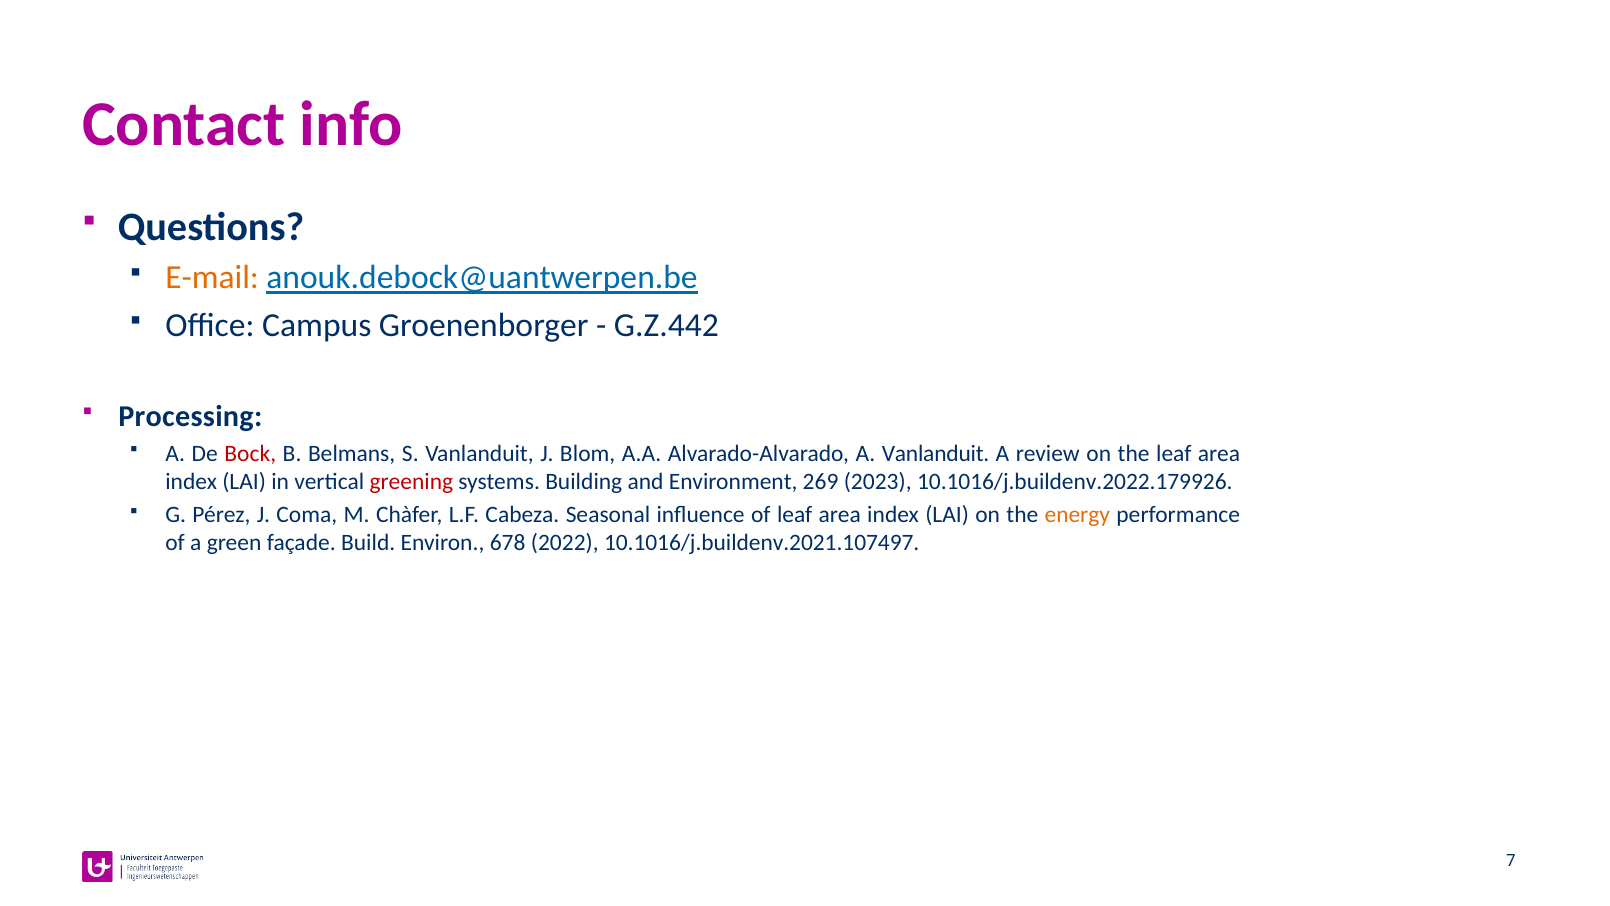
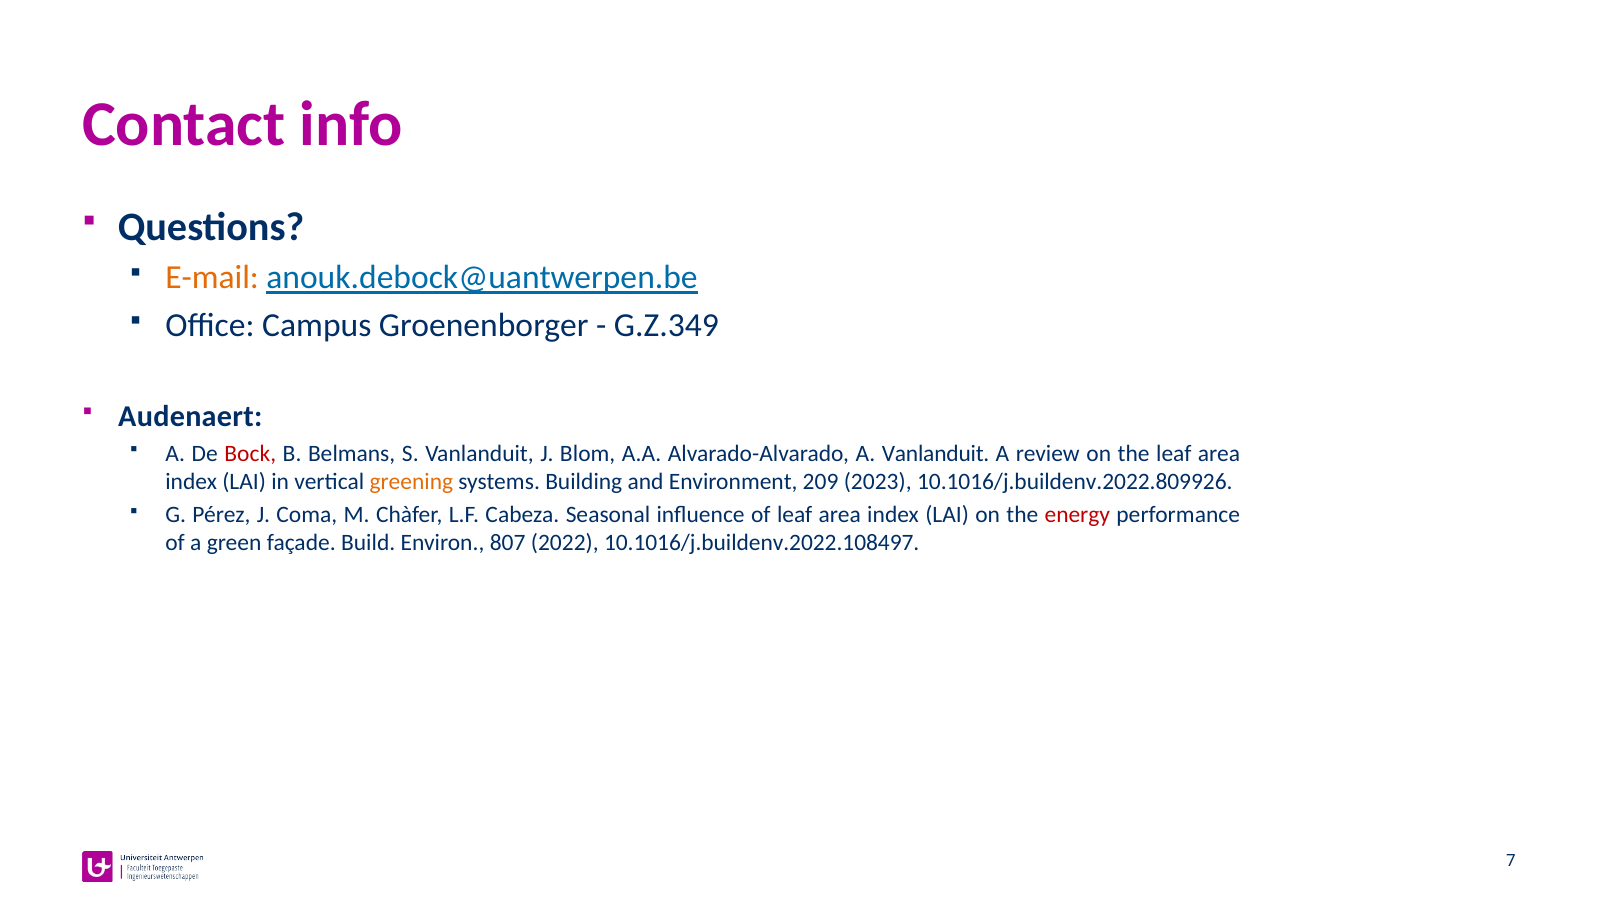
G.Z.442: G.Z.442 -> G.Z.349 (666, 326)
Processing: Processing -> Audenaert (190, 417)
greening colour: red -> orange (411, 481)
269: 269 -> 209 (821, 481)
10.1016/j.buildenv.2022.179926: 10.1016/j.buildenv.2022.179926 -> 10.1016/j.buildenv.2022.809926 (1075, 481)
energy colour: orange -> red (1077, 514)
678: 678 -> 807 (508, 543)
10.1016/j.buildenv.2021.107497: 10.1016/j.buildenv.2021.107497 -> 10.1016/j.buildenv.2022.108497 (762, 543)
